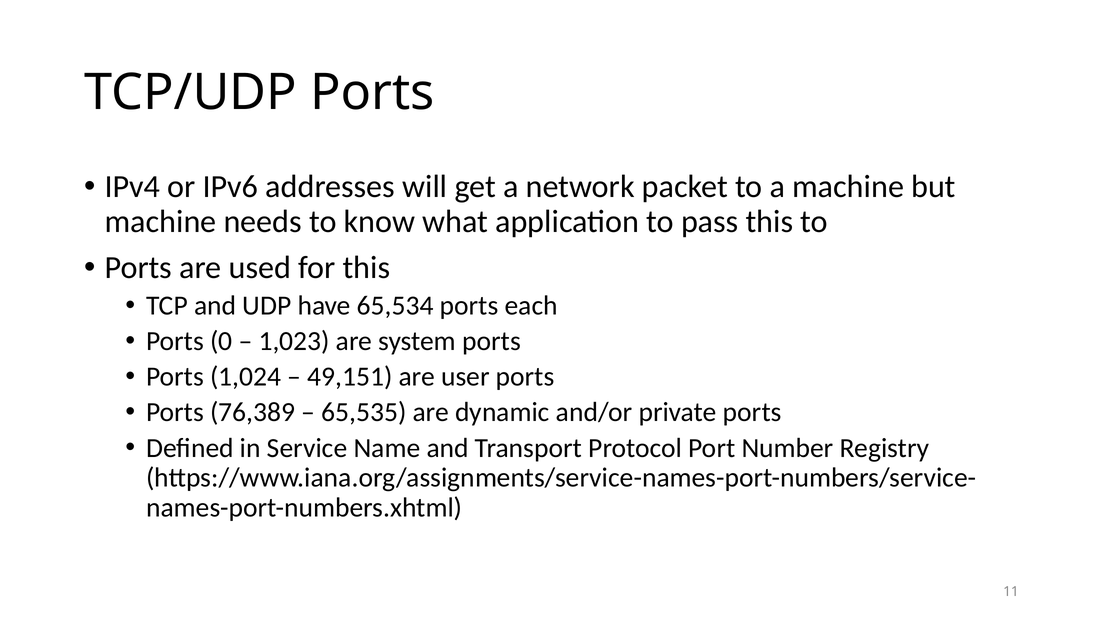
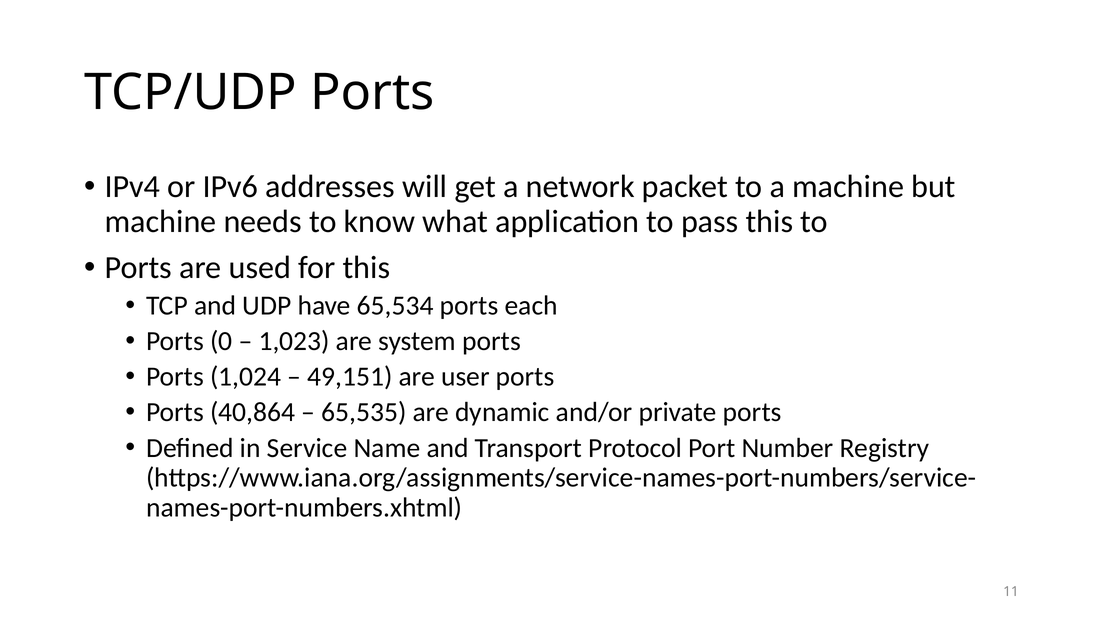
76,389: 76,389 -> 40,864 (253, 412)
